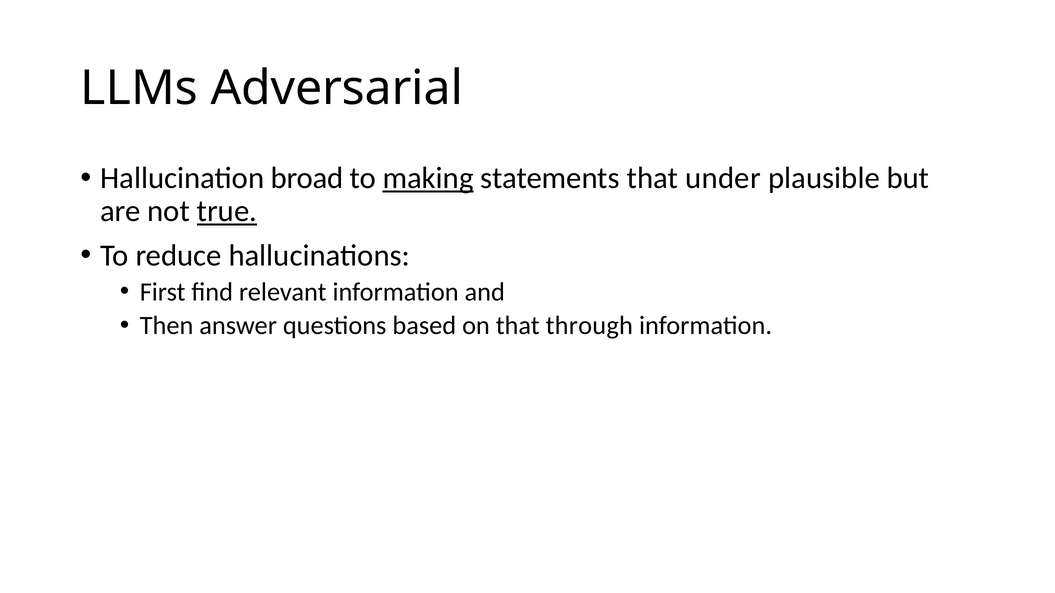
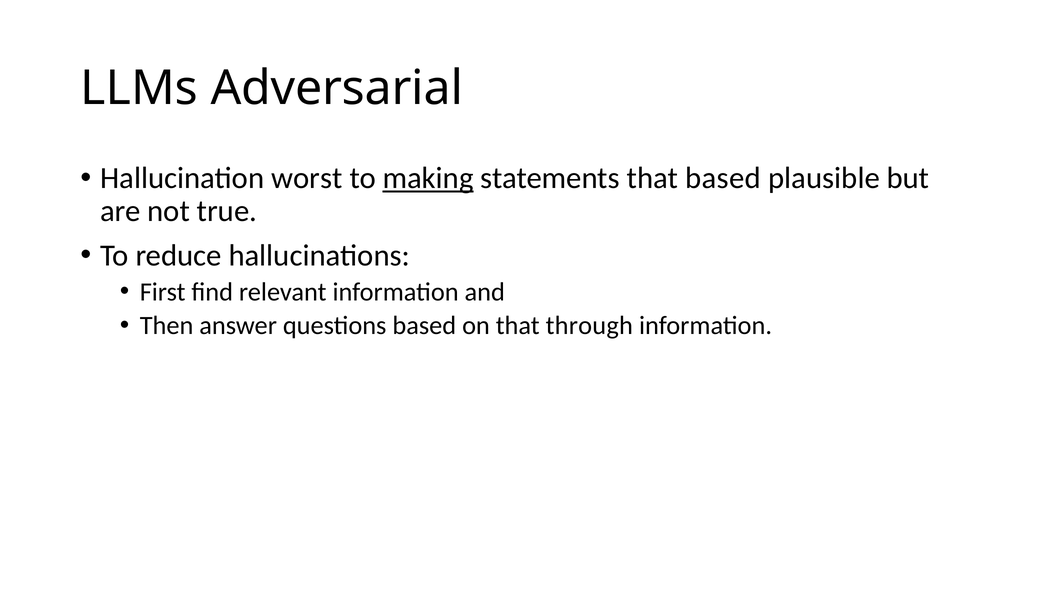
broad: broad -> worst (307, 178)
that under: under -> based (723, 178)
true underline: present -> none (227, 211)
